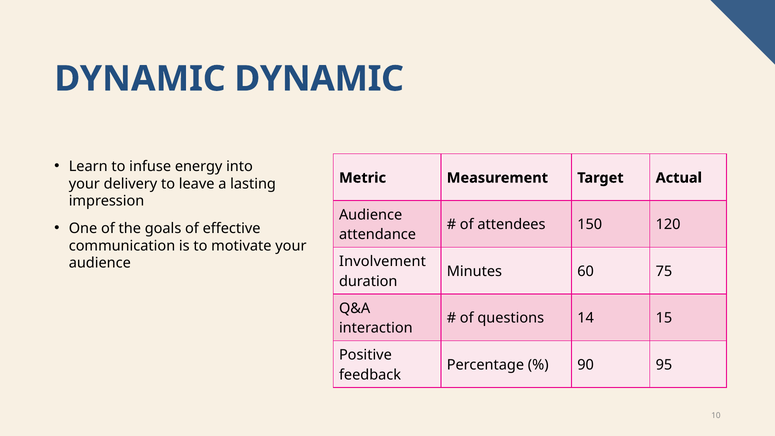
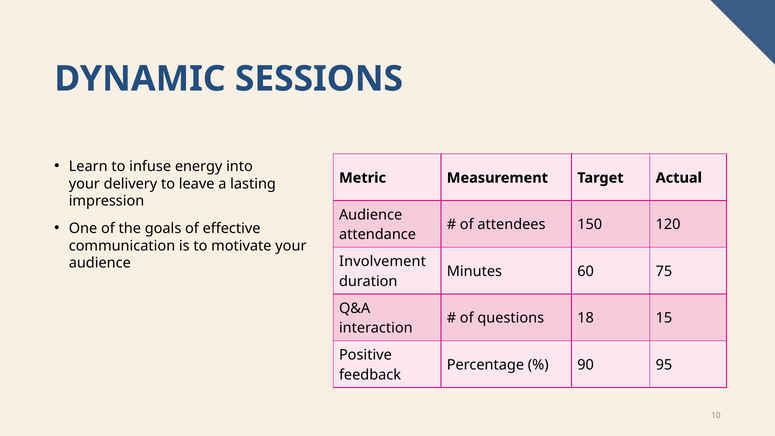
DYNAMIC DYNAMIC: DYNAMIC -> SESSIONS (319, 79)
14: 14 -> 18 (586, 318)
